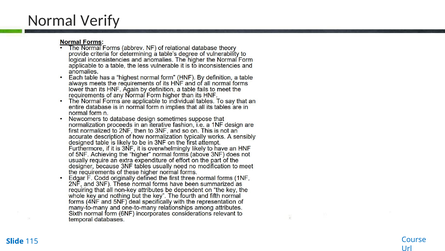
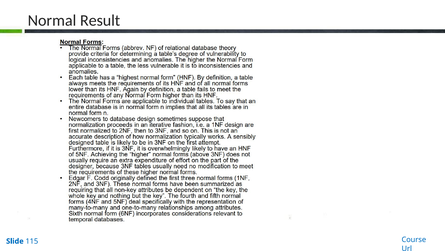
Verify: Verify -> Result (100, 21)
